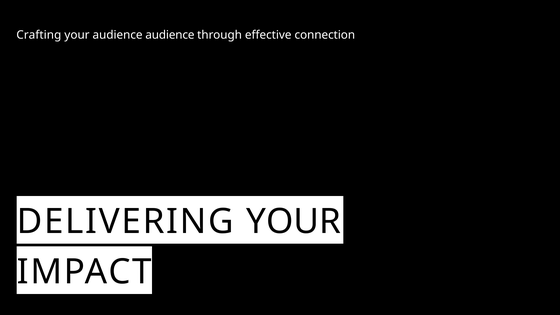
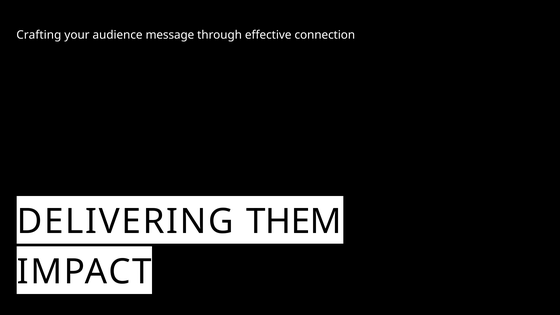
audience audience: audience -> message (170, 35)
DELIVERING YOUR: YOUR -> THEM (294, 222)
